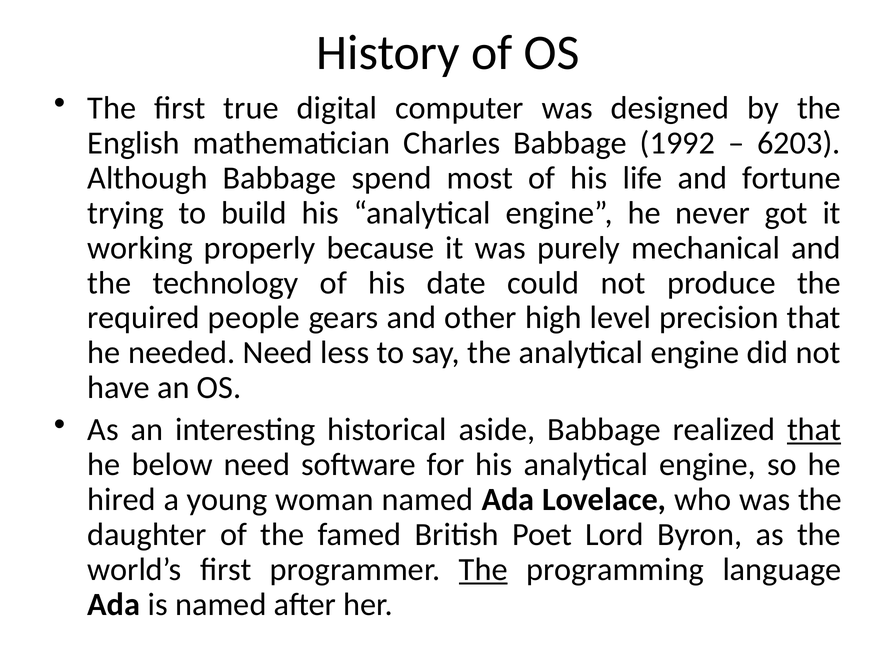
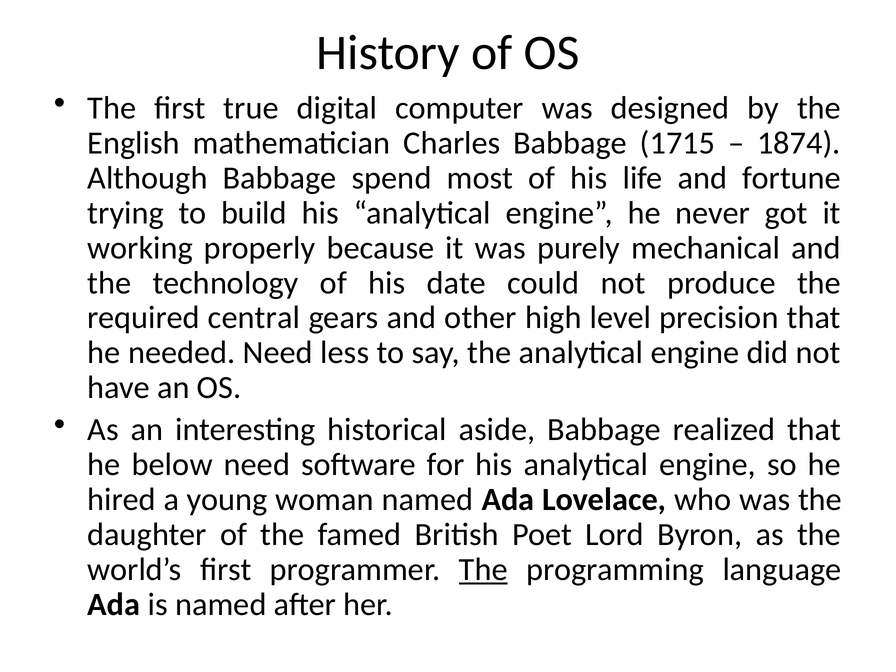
1992: 1992 -> 1715 (678, 143)
6203: 6203 -> 1874 (799, 143)
people: people -> central (254, 318)
that underline: present -> none (814, 430)
